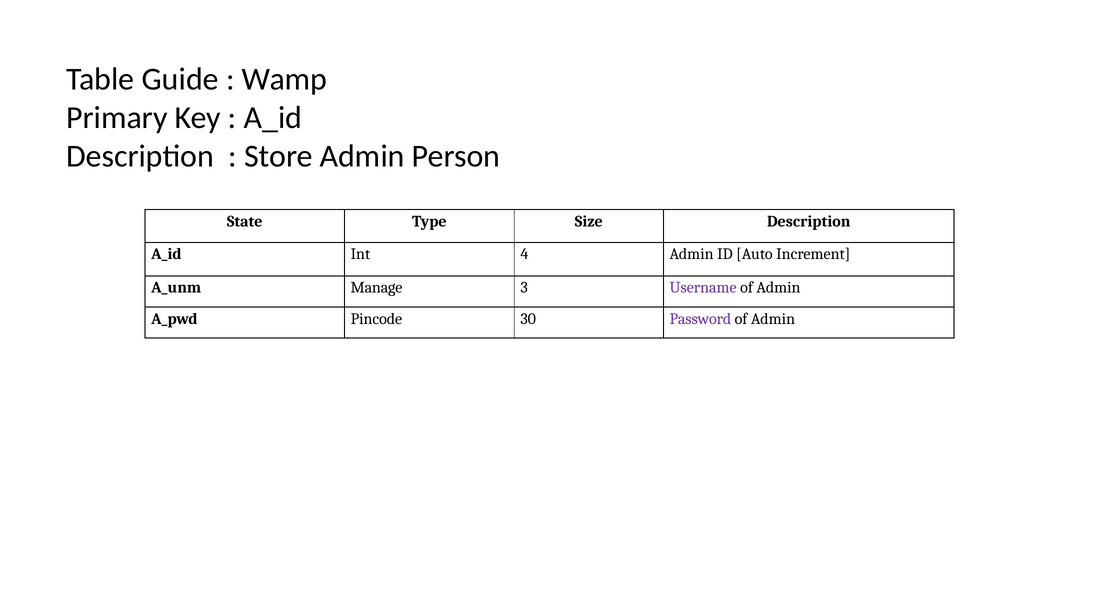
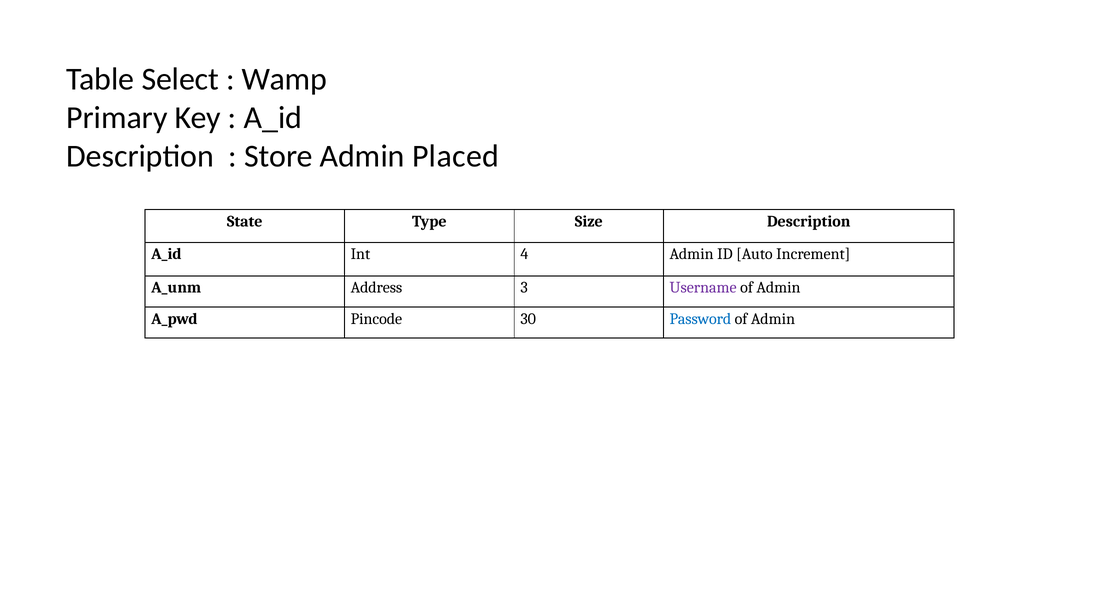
Guide: Guide -> Select (180, 79)
Person: Person -> Placed (456, 156)
Manage: Manage -> Address (376, 288)
Password colour: purple -> blue (700, 319)
